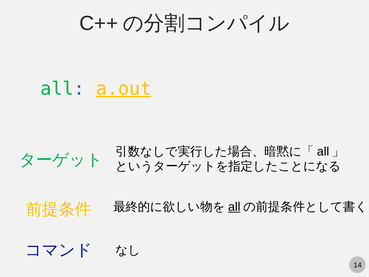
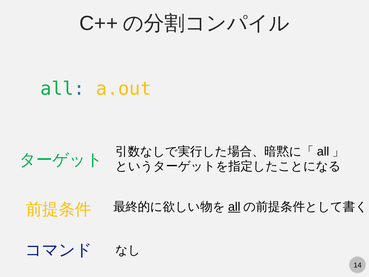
a.out underline: present -> none (124, 89)
